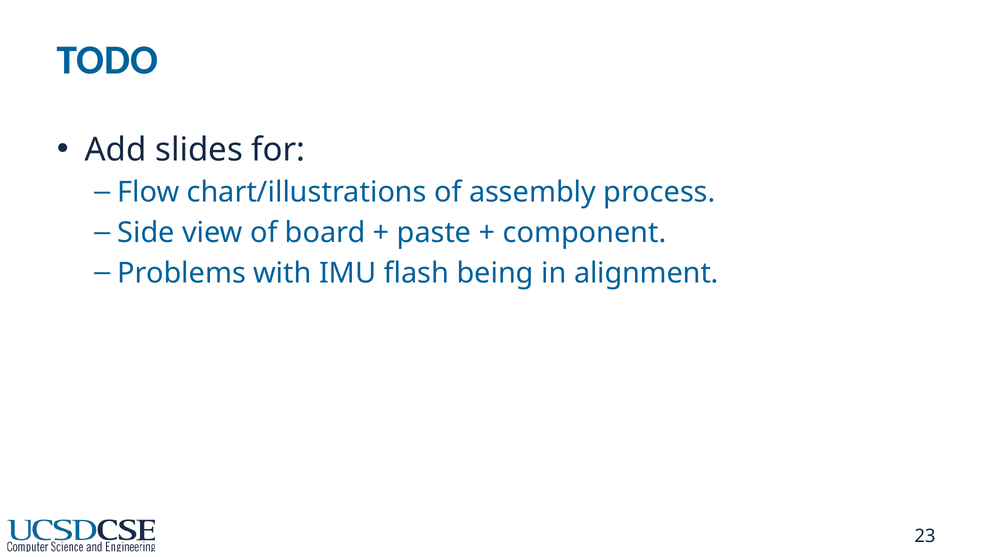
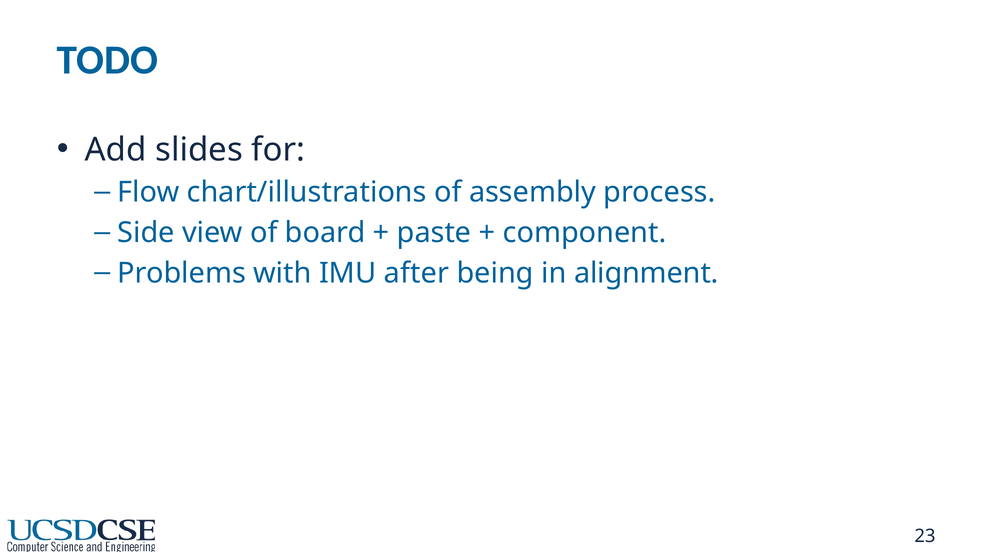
flash: flash -> after (416, 273)
